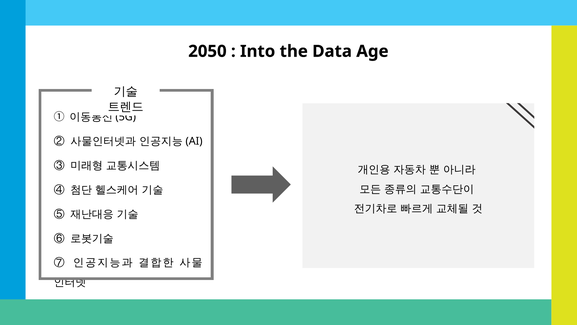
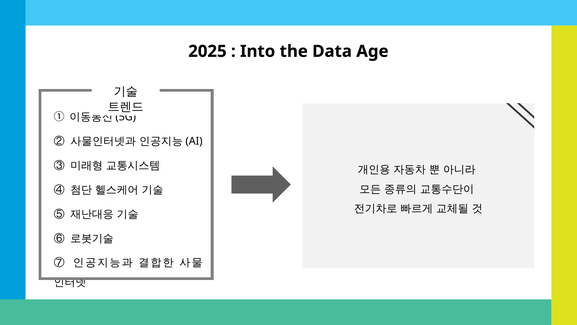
2050: 2050 -> 2025 (207, 51)
